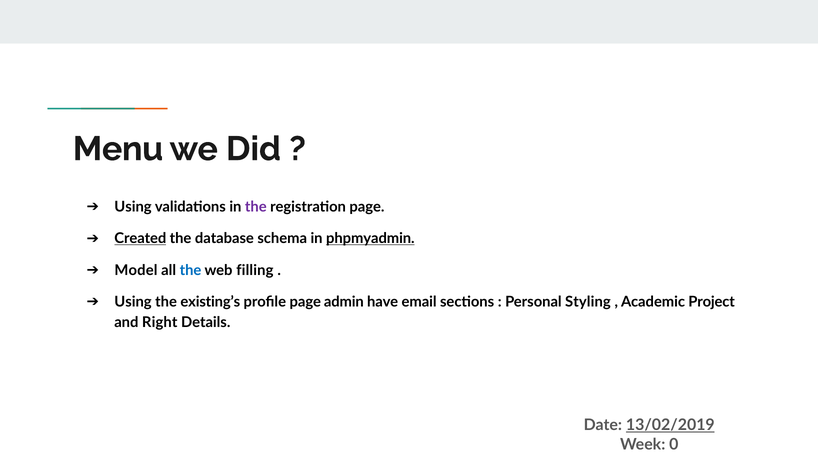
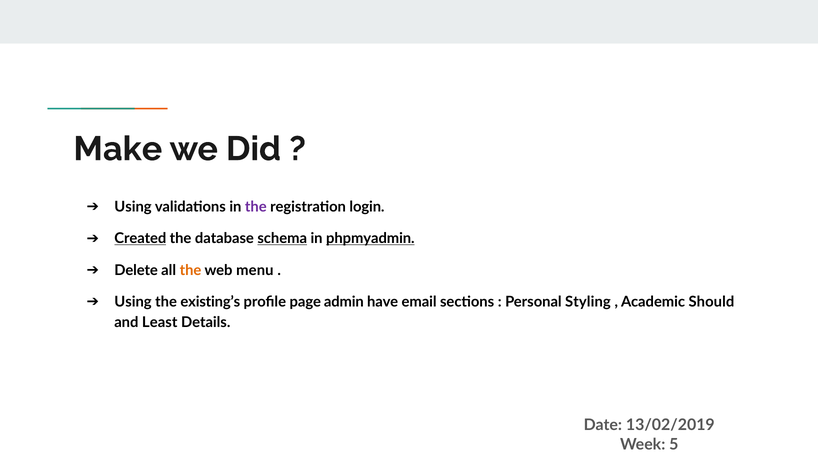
Menu: Menu -> Make (118, 149)
registration page: page -> login (367, 207)
schema underline: none -> present (282, 238)
Model: Model -> Delete (136, 270)
the colour: blue -> orange (190, 270)
filling: filling -> menu (255, 270)
Project: Project -> Should (711, 302)
Right: Right -> Least (160, 322)
13/02/2019 underline: present -> none (670, 425)
0: 0 -> 5 (674, 444)
